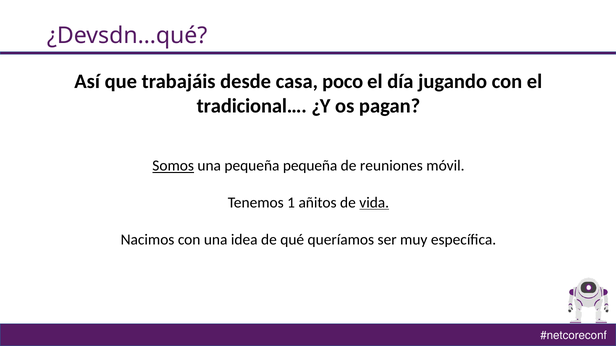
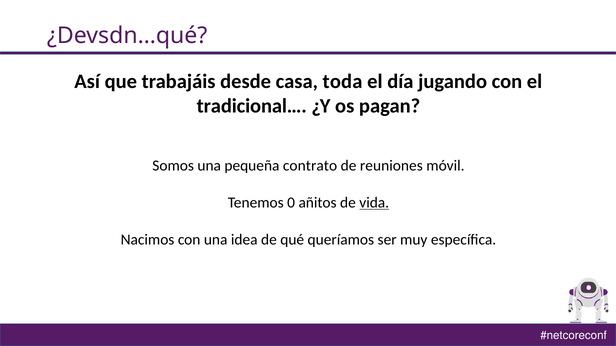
poco: poco -> toda (343, 82)
Somos underline: present -> none (173, 166)
pequeña pequeña: pequeña -> contrato (310, 166)
1: 1 -> 0 (291, 203)
